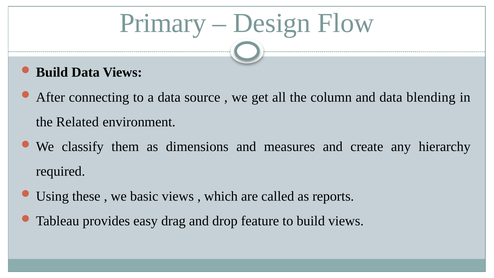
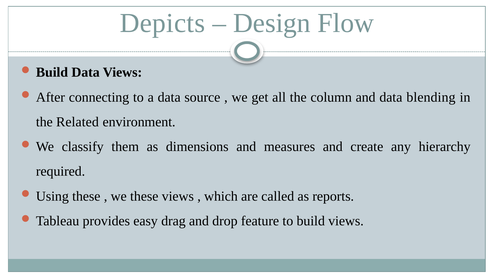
Primary: Primary -> Depicts (162, 23)
we basic: basic -> these (144, 196)
